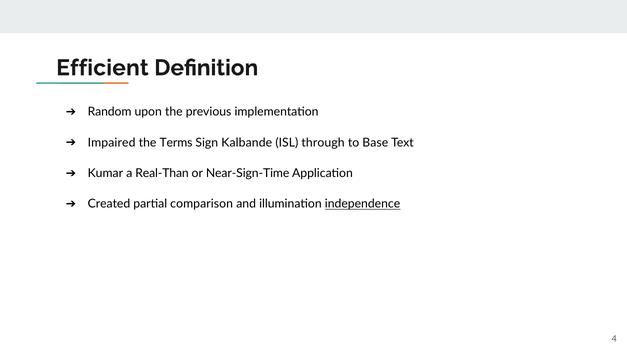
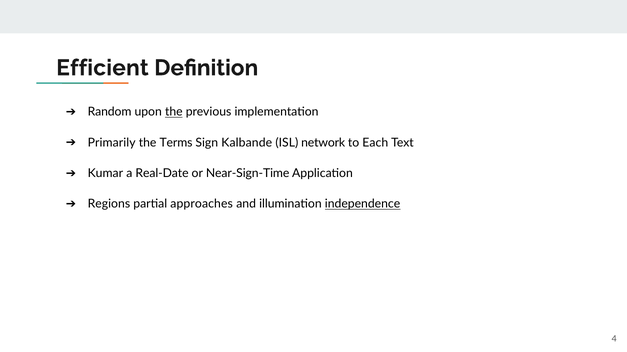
the underline: none -> present (174, 112)
Impaired: Impaired -> Primarily (112, 143)
through: through -> network (323, 143)
Base: Base -> Each (375, 143)
Real-Than: Real-Than -> Real-Date (162, 174)
Created: Created -> Regions (109, 204)
comparison: comparison -> approaches (202, 204)
